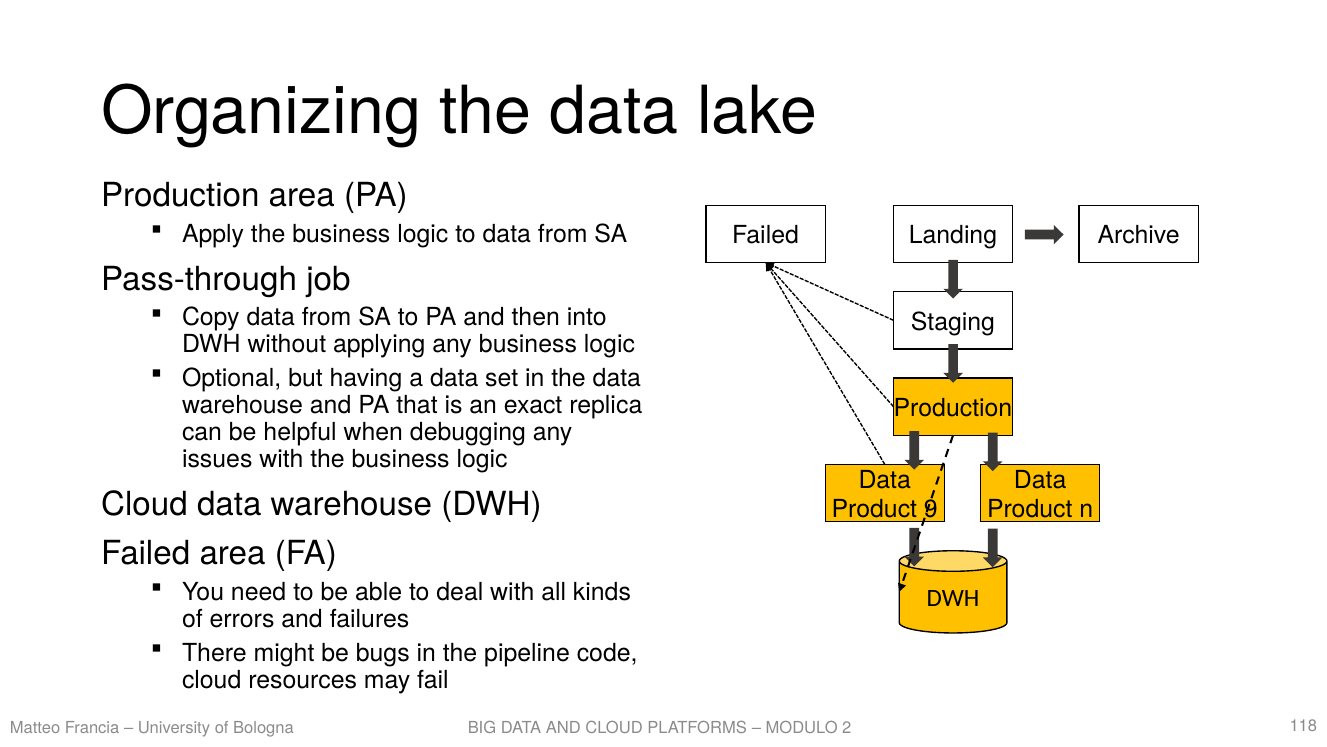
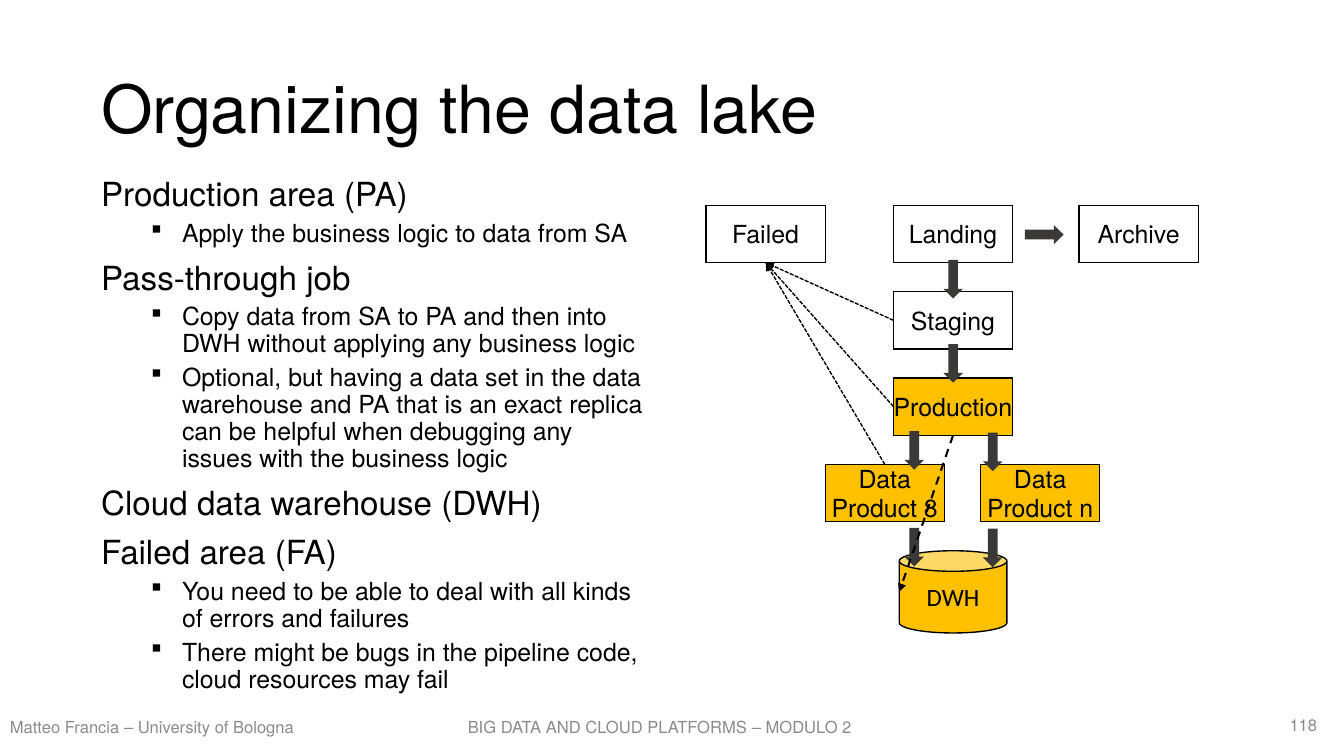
9: 9 -> 8 (931, 509)
